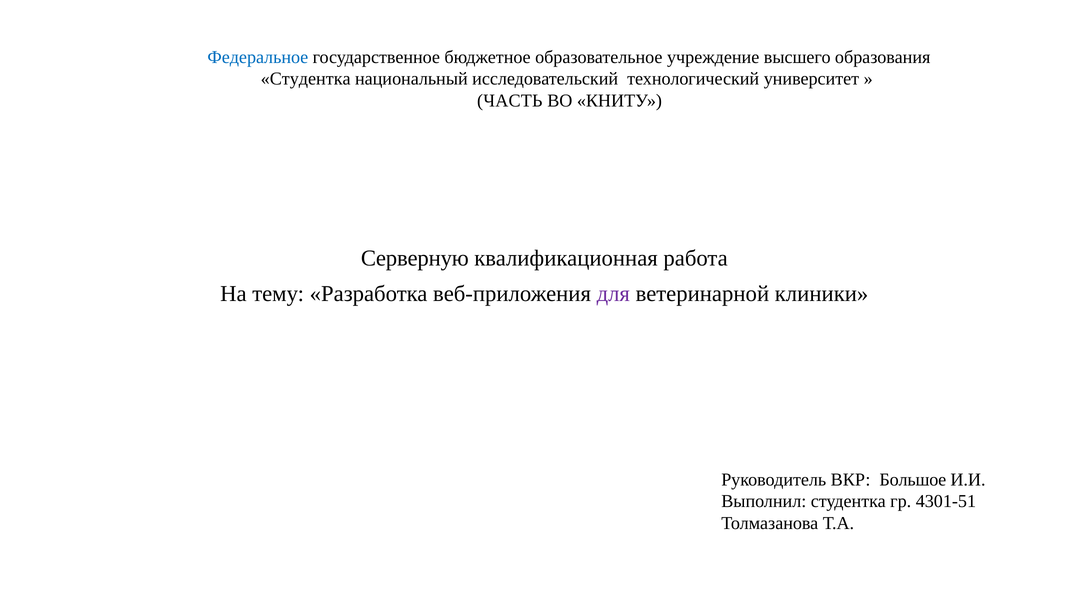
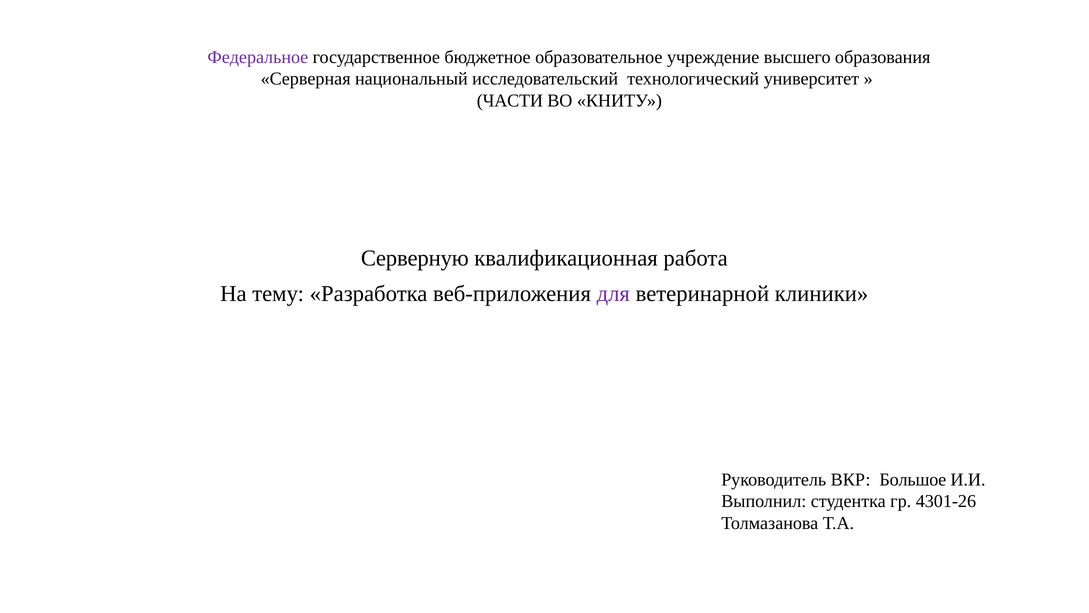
Федеральное colour: blue -> purple (258, 57)
Студентка: Студентка -> Серверная (306, 79)
ЧАСТЬ: ЧАСТЬ -> ЧАСТИ (510, 101)
4301-51: 4301-51 -> 4301-26 (946, 501)
